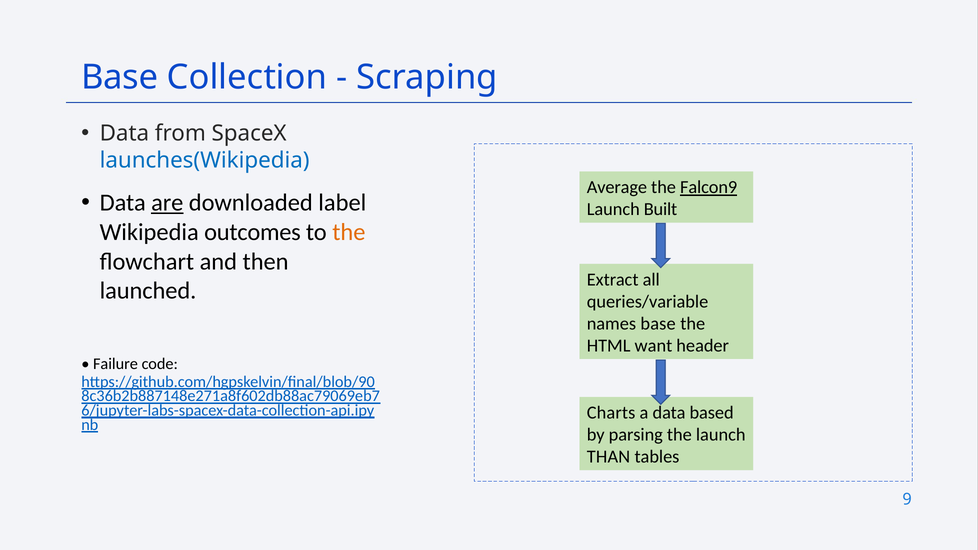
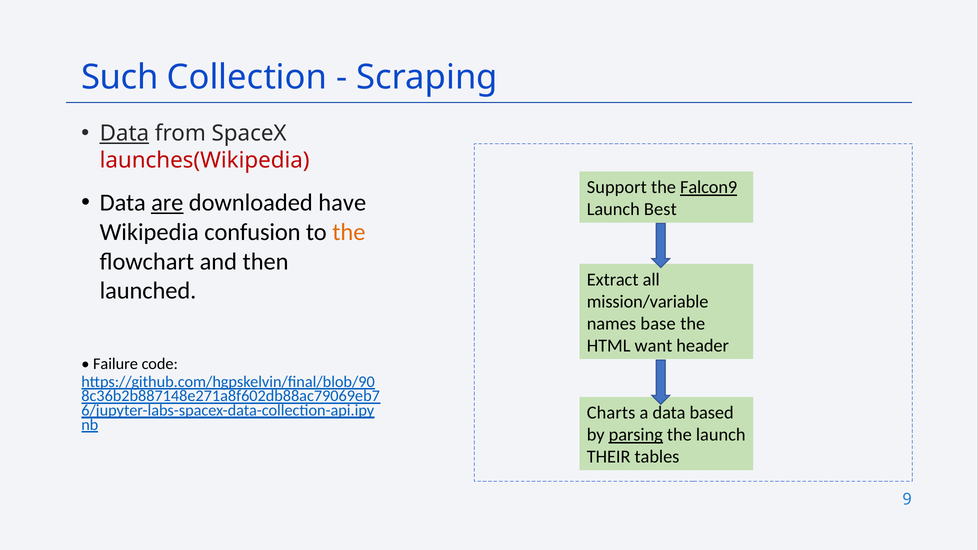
Base: Base -> Such (120, 78)
Data underline: none -> present (124, 134)
launches(Wikipedia colour: blue -> red (205, 160)
Average: Average -> Support (617, 187)
label: label -> have (342, 203)
Built: Built -> Best (660, 209)
outcomes: outcomes -> confusion (252, 232)
queries/variable: queries/variable -> mission/variable (648, 302)
parsing underline: none -> present (636, 435)
THAN: THAN -> THEIR (609, 457)
